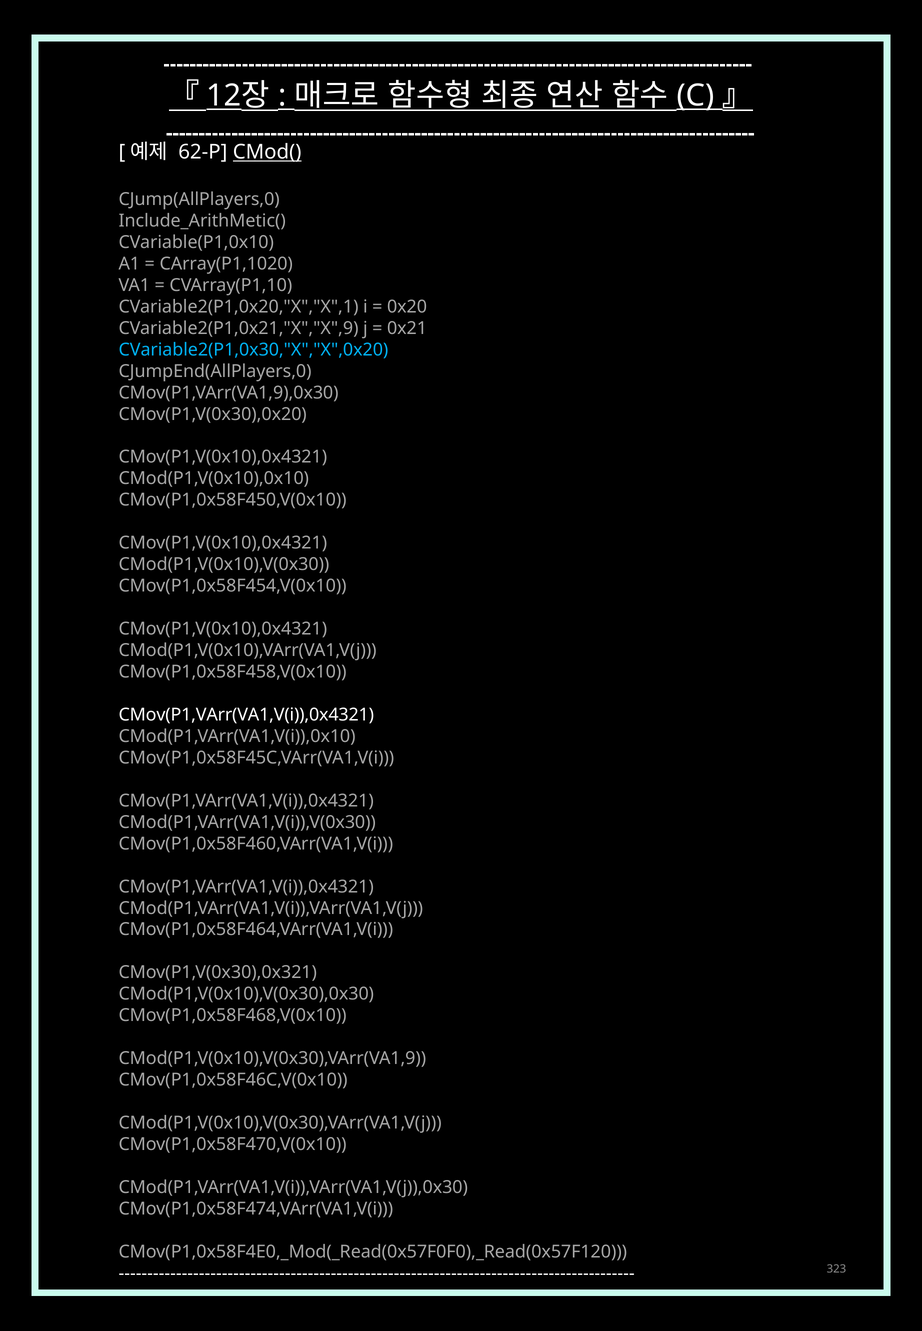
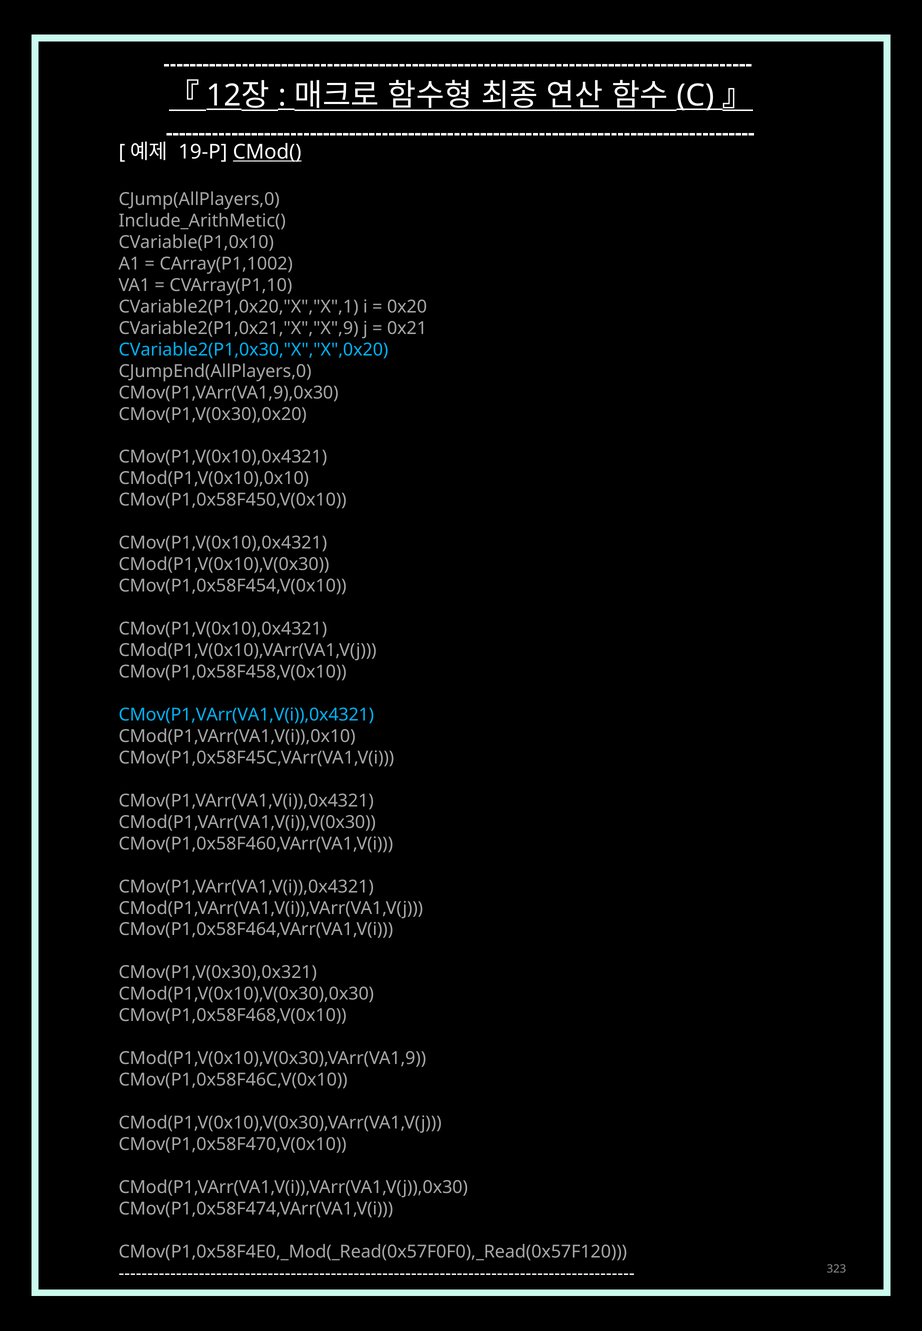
62-P: 62-P -> 19-P (203, 152)
CArray(P1,1020: CArray(P1,1020 -> CArray(P1,1002 (226, 264)
CMov(P1,VArr(VA1,V(i)),0x4321 colour: white -> light blue (246, 715)
